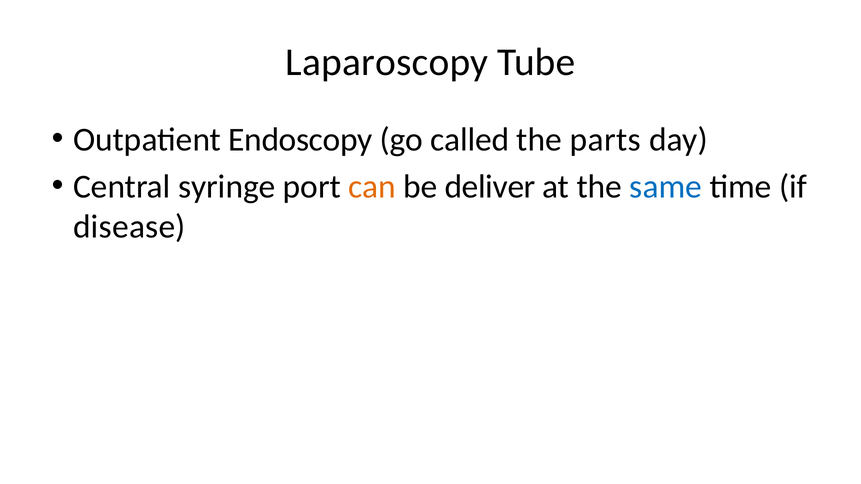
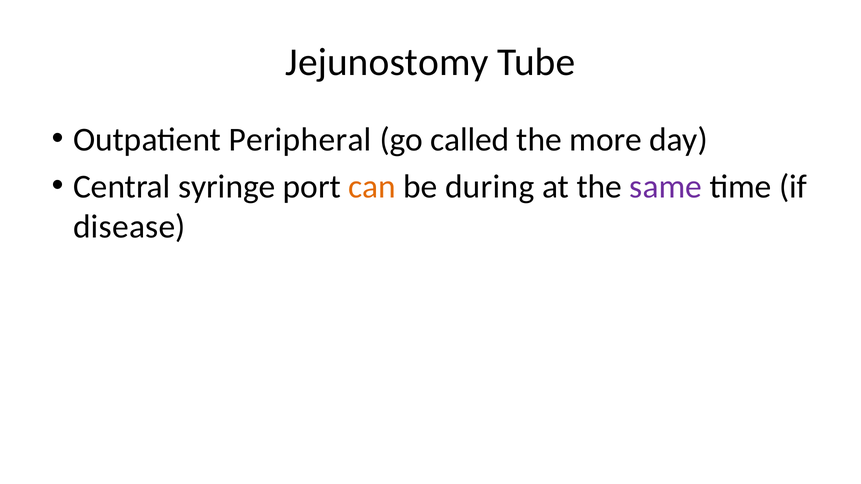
Laparoscopy: Laparoscopy -> Jejunostomy (387, 62)
Endoscopy: Endoscopy -> Peripheral (300, 140)
parts: parts -> more (606, 140)
deliver: deliver -> during (490, 187)
same colour: blue -> purple (666, 187)
